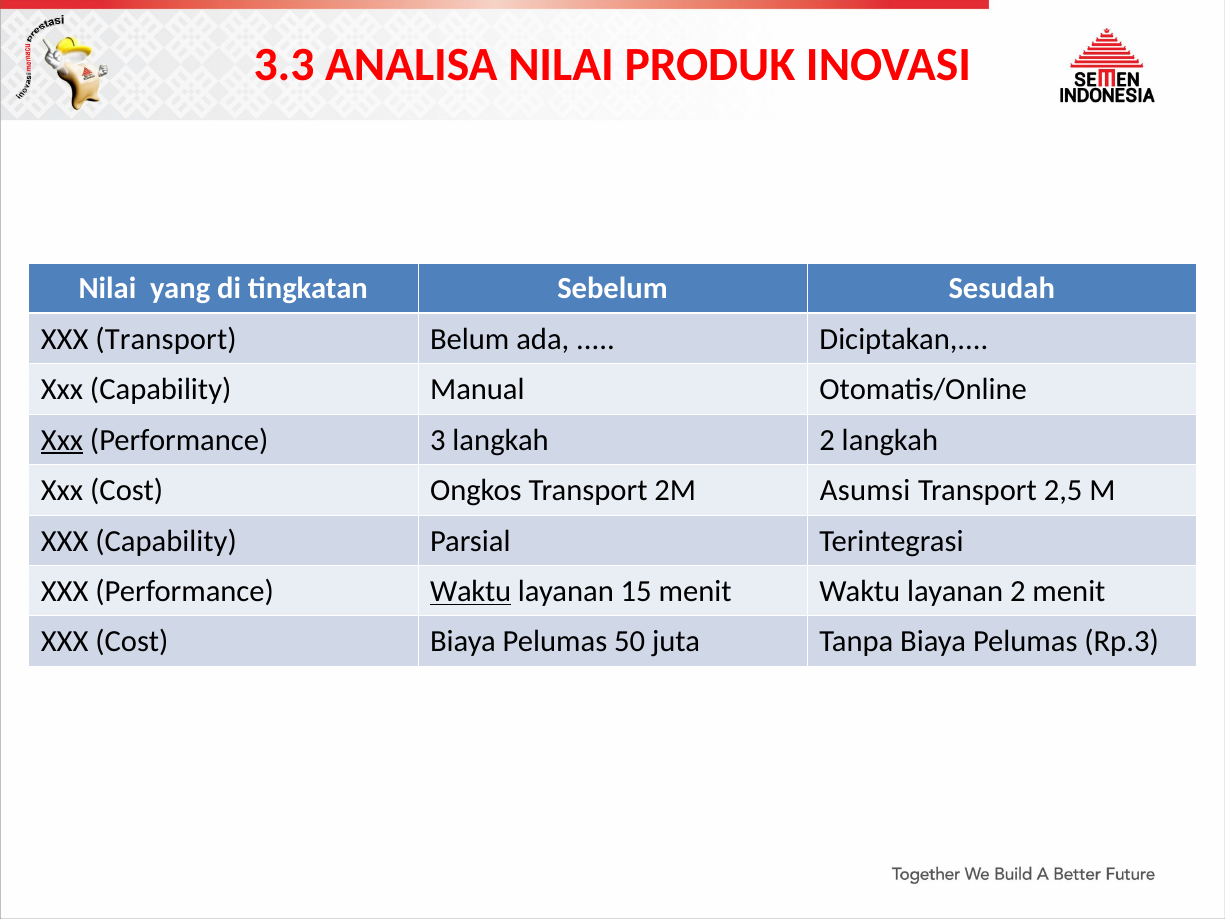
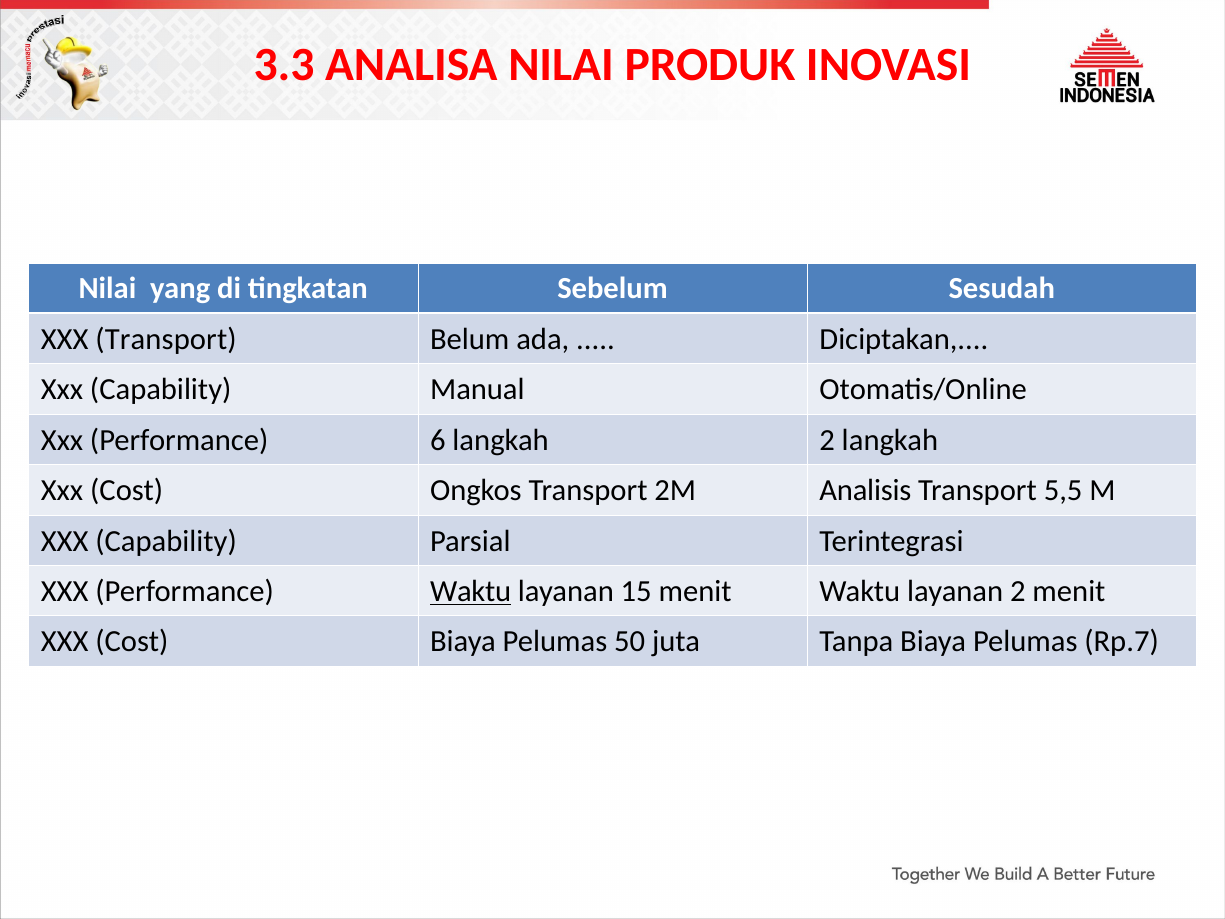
Xxx underline: present -> none (62, 440)
3: 3 -> 6 (438, 440)
Asumsi: Asumsi -> Analisis (865, 490)
2,5: 2,5 -> 5,5 (1063, 490)
Rp.3: Rp.3 -> Rp.7 (1122, 642)
